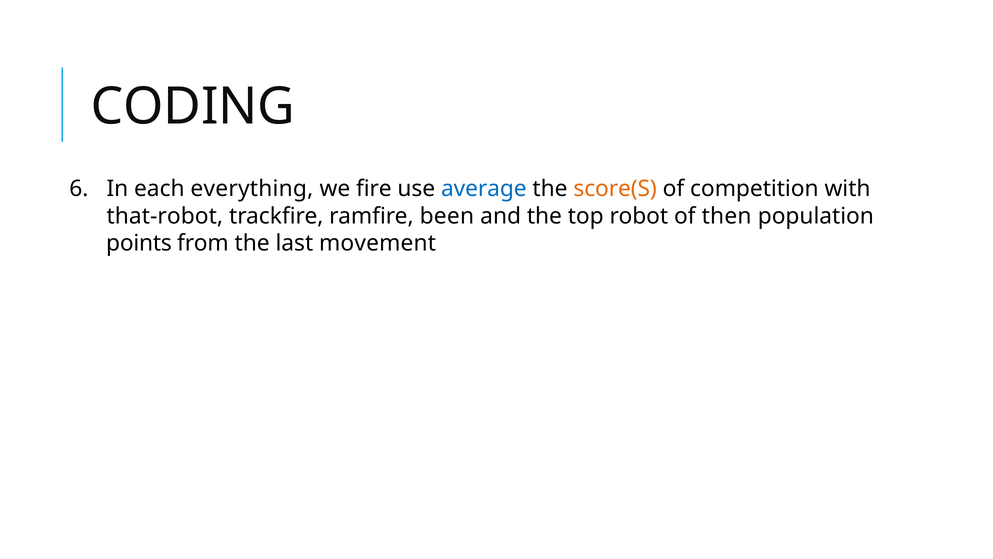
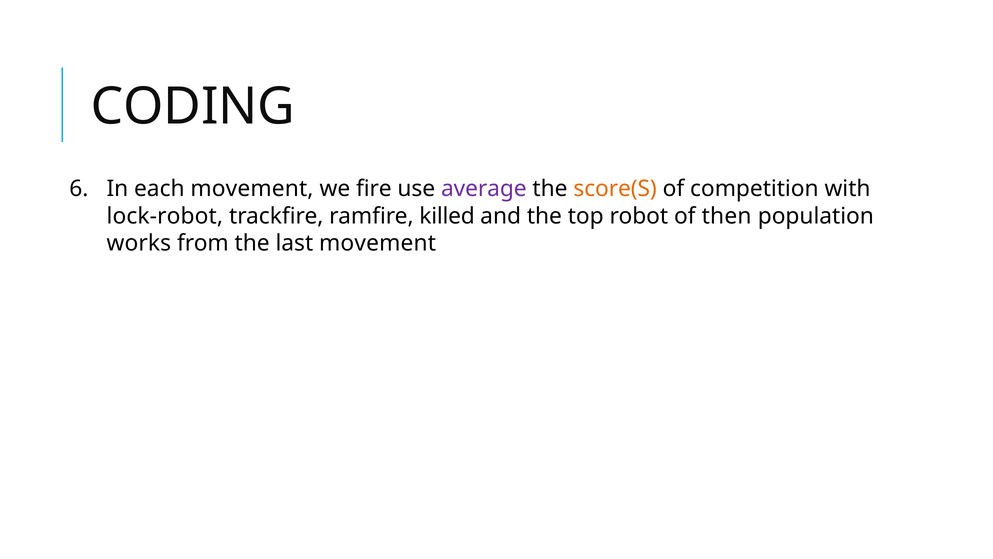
each everything: everything -> movement (252, 189)
average colour: blue -> purple (484, 189)
that-robot: that-robot -> lock-robot (165, 216)
been: been -> killed (447, 216)
points: points -> works (139, 243)
